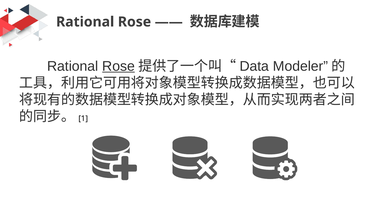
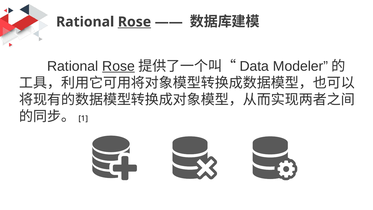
Rose underline: none -> present (134, 22)
